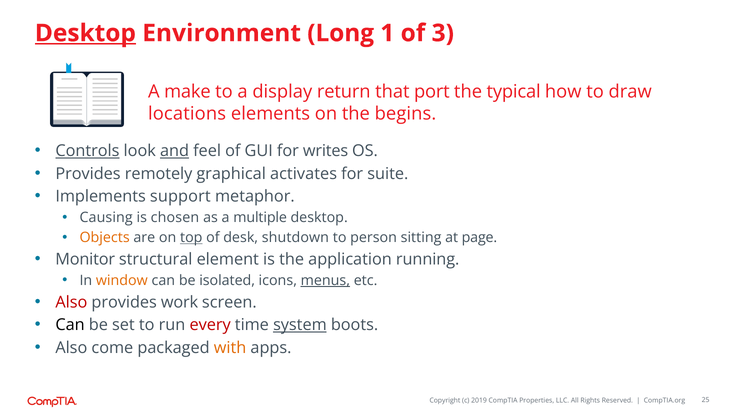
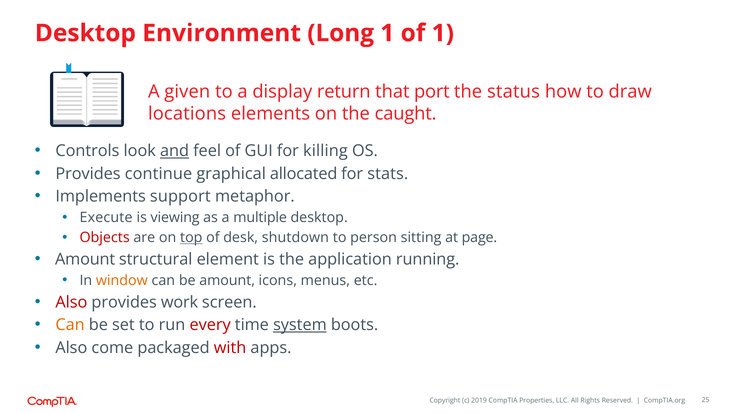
Desktop underline: present -> none (85, 33)
of 3: 3 -> 1 (443, 33)
make: make -> given (187, 92)
typical: typical -> status (513, 92)
begins: begins -> caught (406, 114)
Controls underline: present -> none (87, 151)
writes: writes -> killing (325, 151)
remotely: remotely -> continue (158, 174)
activates: activates -> allocated (304, 174)
suite: suite -> stats (388, 174)
Causing: Causing -> Execute (106, 217)
chosen: chosen -> viewing (175, 217)
Objects colour: orange -> red (105, 237)
Monitor: Monitor -> Amount (85, 259)
be isolated: isolated -> amount (227, 280)
menus underline: present -> none (325, 280)
Can colour: black -> orange (70, 325)
with colour: orange -> red (230, 348)
